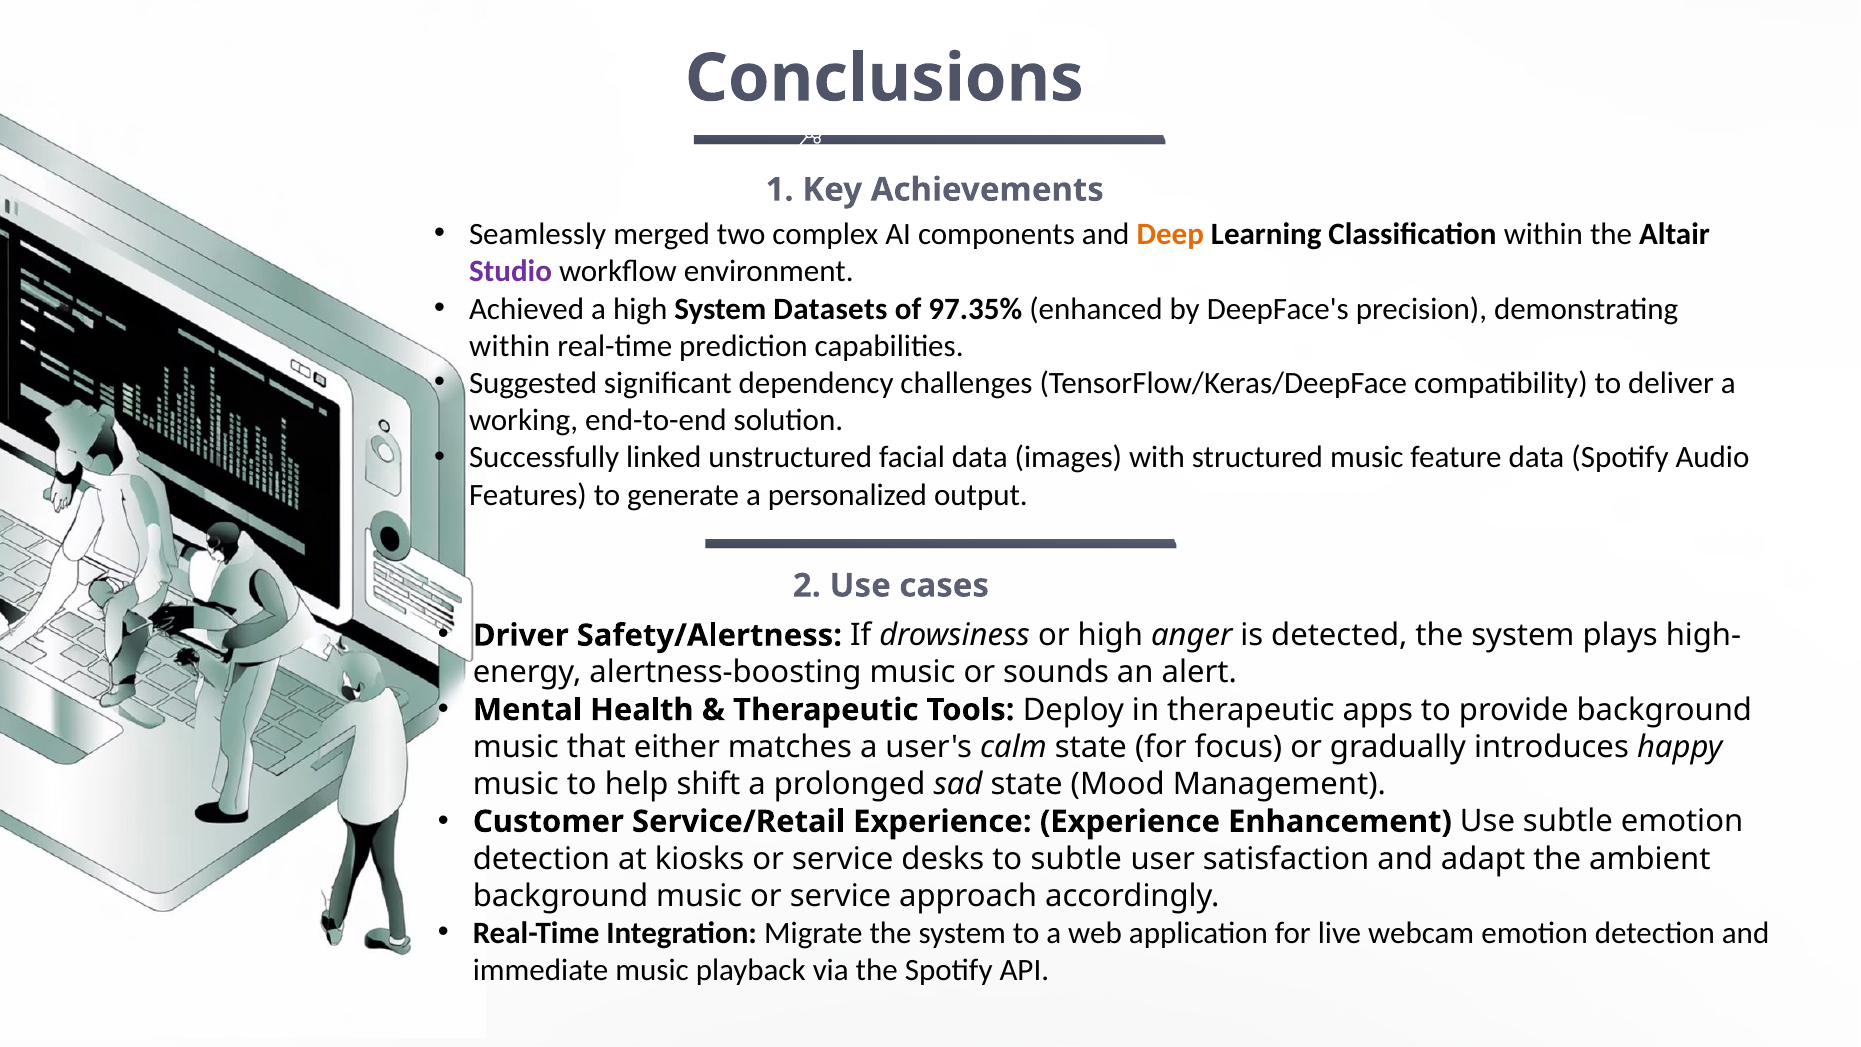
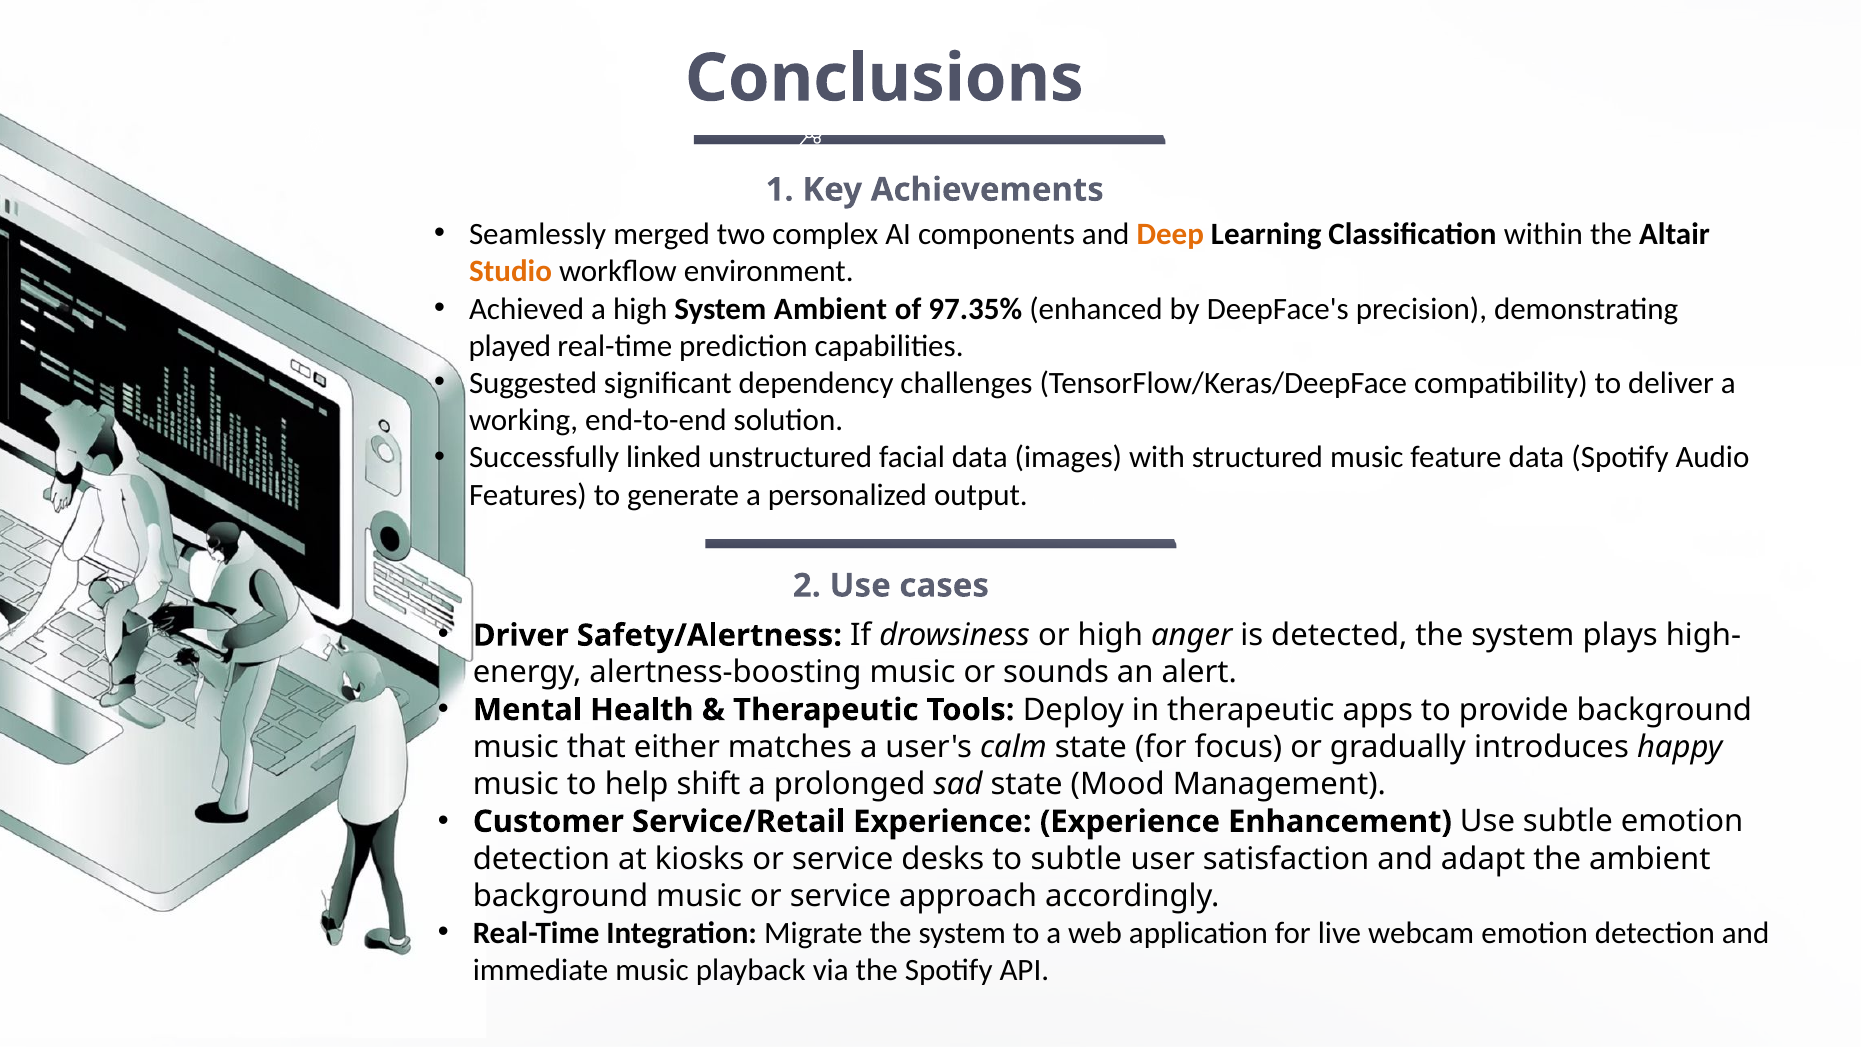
Studio colour: purple -> orange (511, 272)
System Datasets: Datasets -> Ambient (830, 309)
within: within -> played (510, 346)
